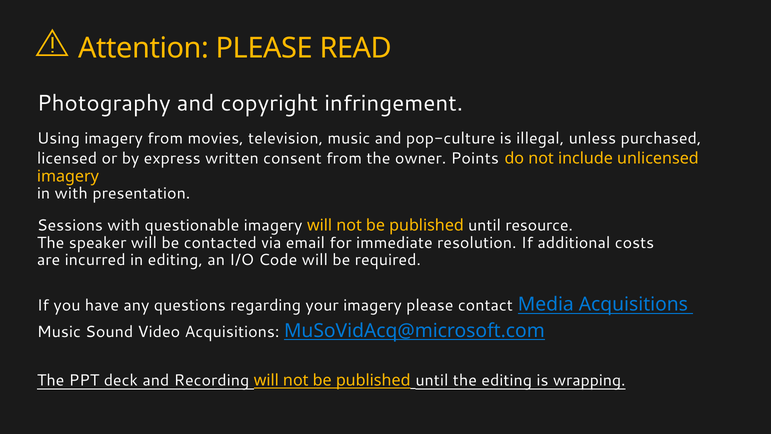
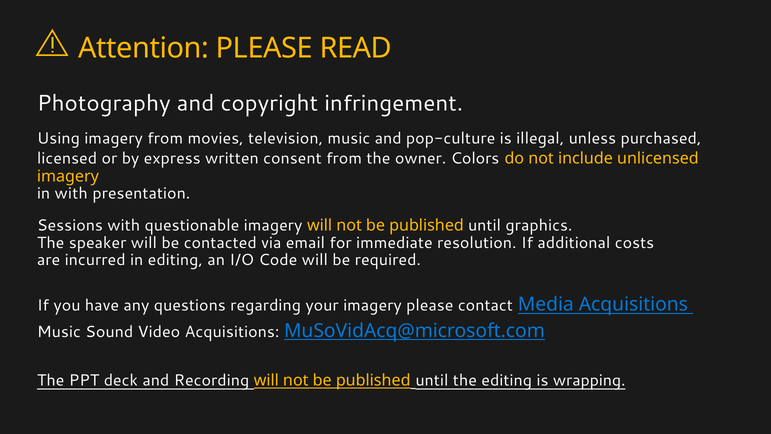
Points: Points -> Colors (475, 158)
resource: resource -> graphics (539, 225)
